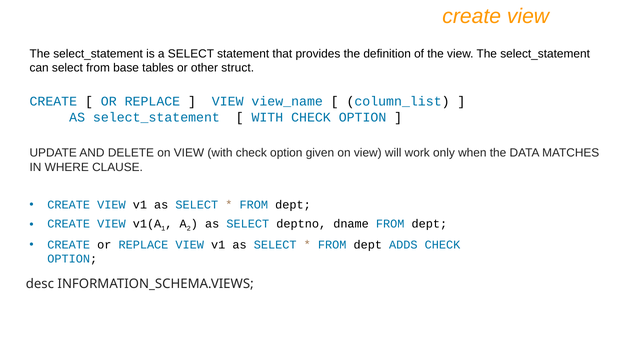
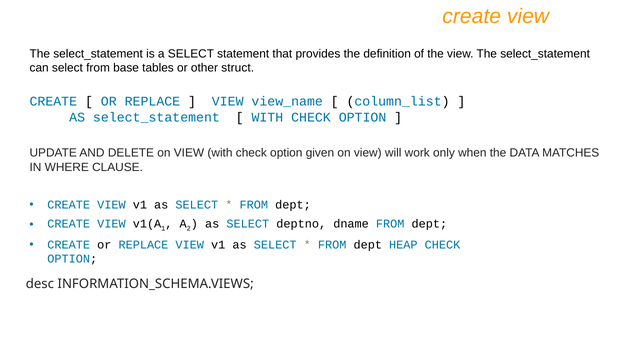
ADDS: ADDS -> HEAP (403, 245)
